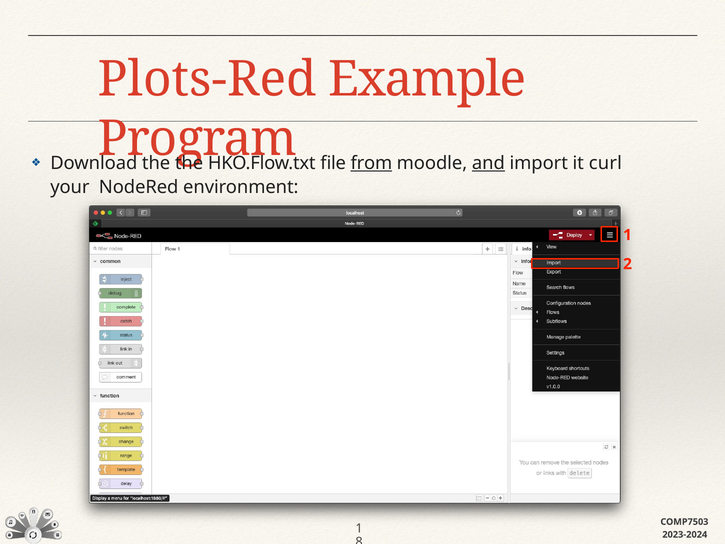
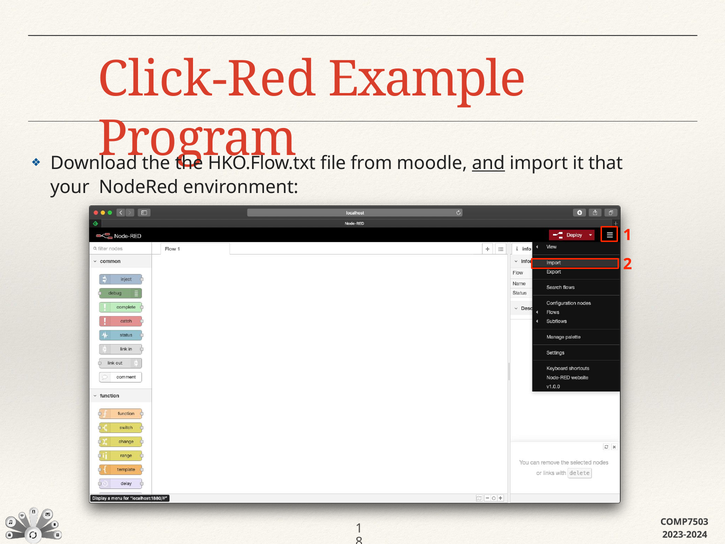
Plots-Red: Plots-Red -> Click-Red (207, 79)
from underline: present -> none (371, 163)
curl: curl -> that (606, 163)
